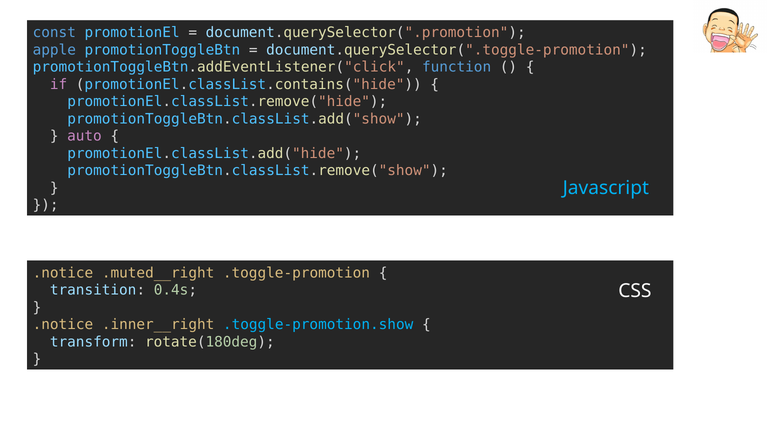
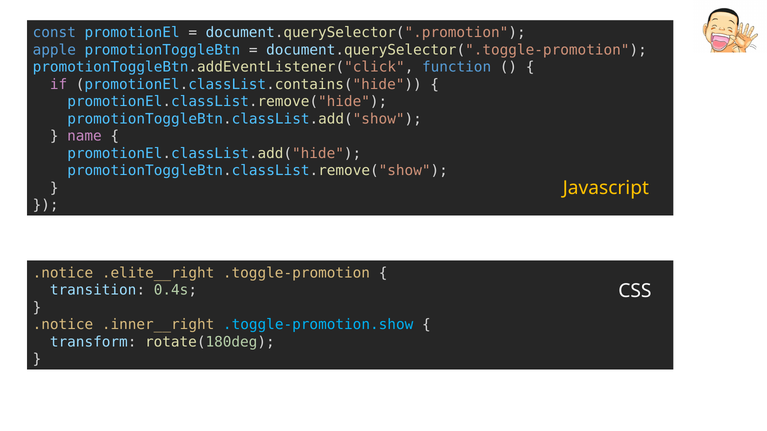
auto: auto -> name (84, 136)
Javascript colour: light blue -> yellow (606, 188)
.muted__right: .muted__right -> .elite__right (158, 273)
